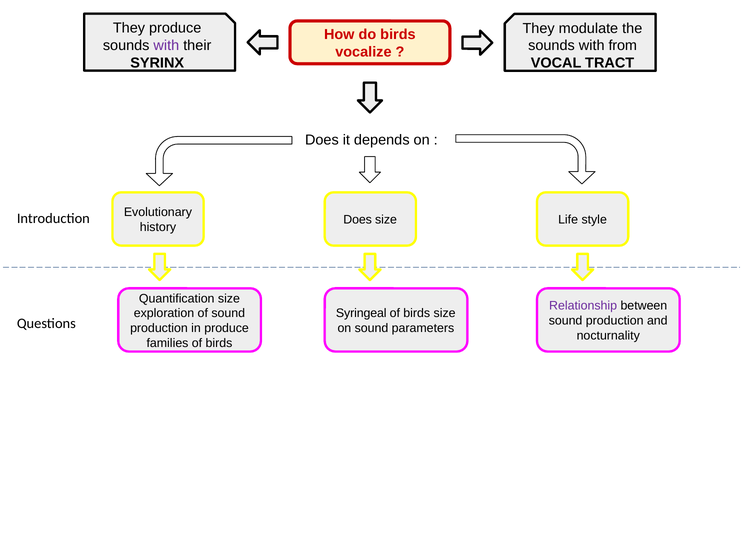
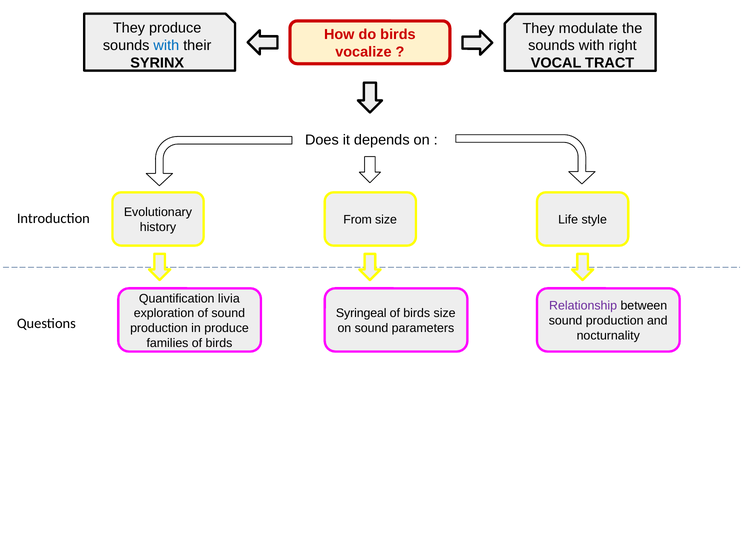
with colour: purple -> blue (166, 46)
from: from -> right (623, 46)
Does: Does -> From (358, 220)
Quantification size: size -> livia (229, 299)
